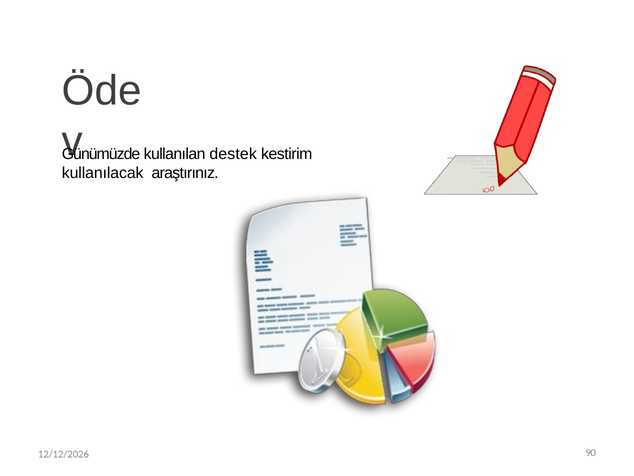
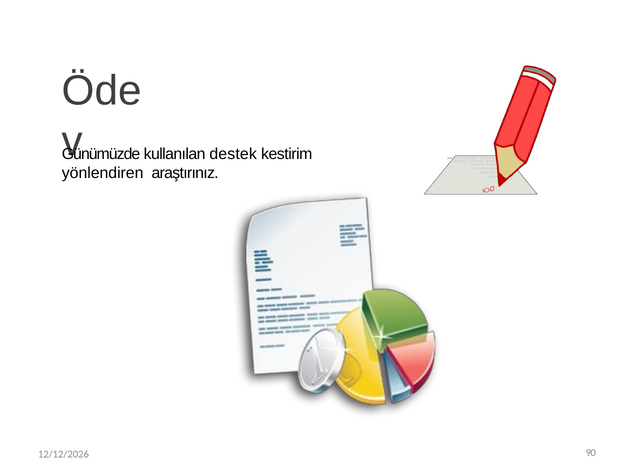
kullanılacak: kullanılacak -> yönlendiren (103, 173)
